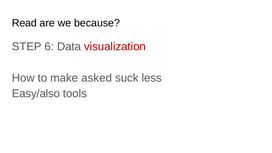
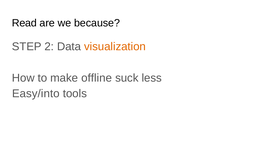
6: 6 -> 2 (49, 47)
visualization colour: red -> orange (115, 47)
asked: asked -> offline (97, 78)
Easy/also: Easy/also -> Easy/into (36, 94)
